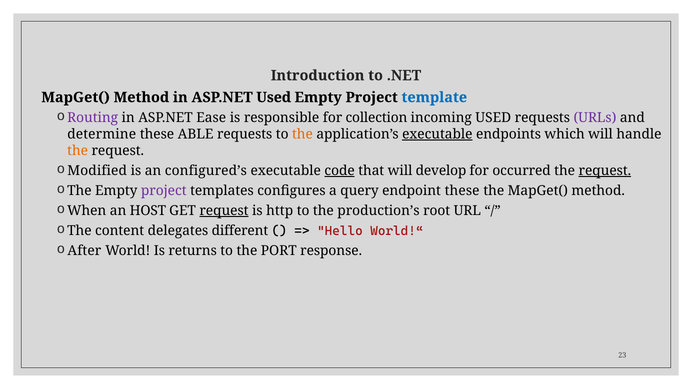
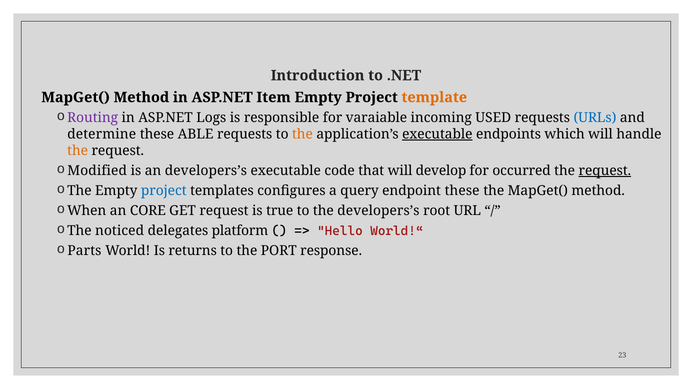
ASP.NET Used: Used -> Item (274, 97)
template colour: blue -> orange (434, 97)
Ease: Ease -> Logs (211, 118)
collection: collection -> varaiable (376, 118)
URLs colour: purple -> blue (595, 118)
an configured’s: configured’s -> developers’s (206, 171)
code underline: present -> none (340, 171)
project colour: purple -> blue (164, 191)
HOST: HOST -> CORE (148, 211)
request underline: present -> none (224, 211)
http: http -> true (280, 211)
the production’s: production’s -> developers’s (378, 211)
content: content -> noticed (120, 231)
different: different -> platform (240, 231)
After: After -> Parts (84, 251)
